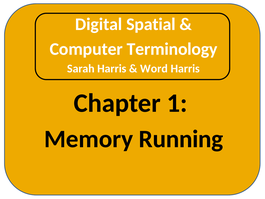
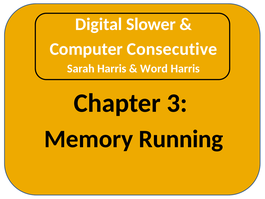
Spatial: Spatial -> Slower (151, 24)
Terminology: Terminology -> Consecutive (172, 49)
1: 1 -> 3 (177, 103)
